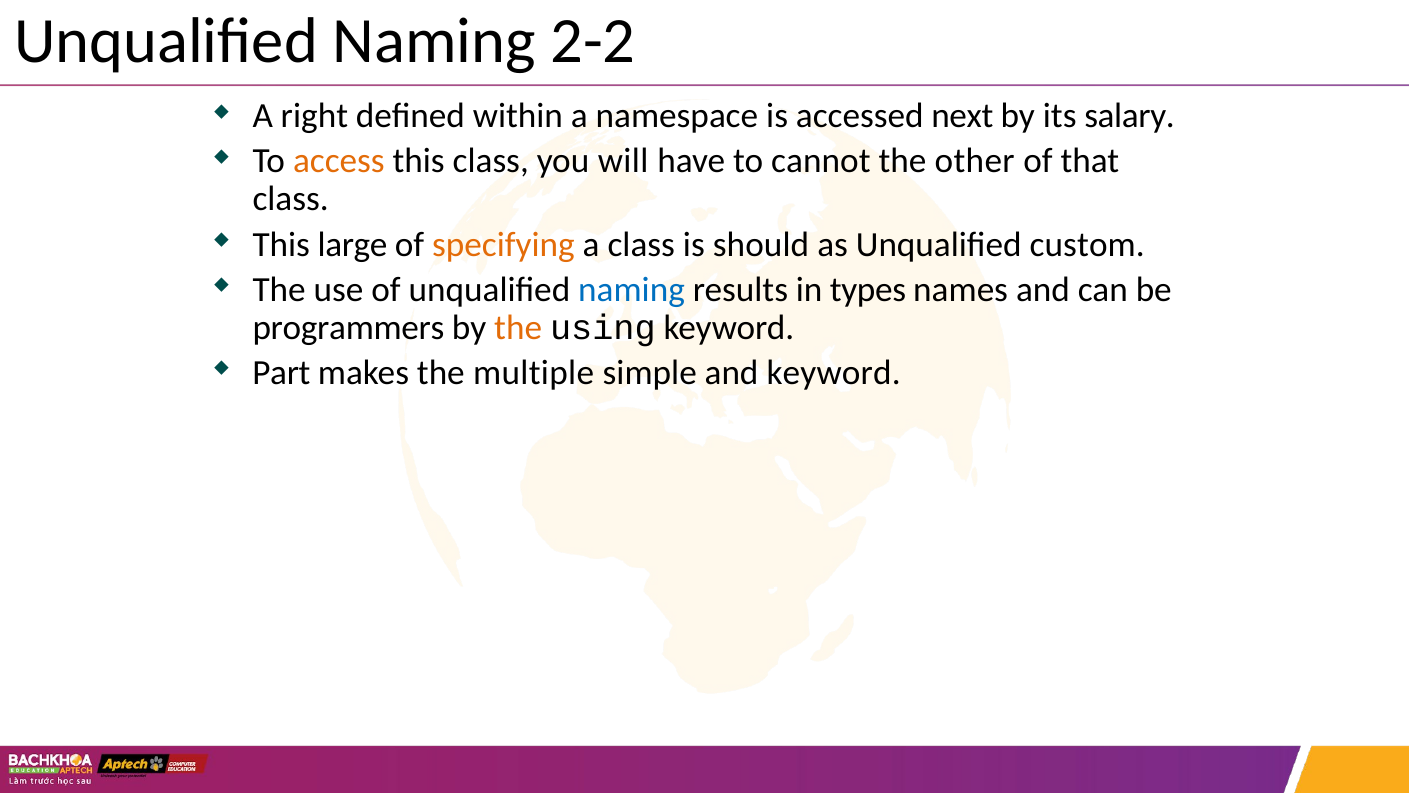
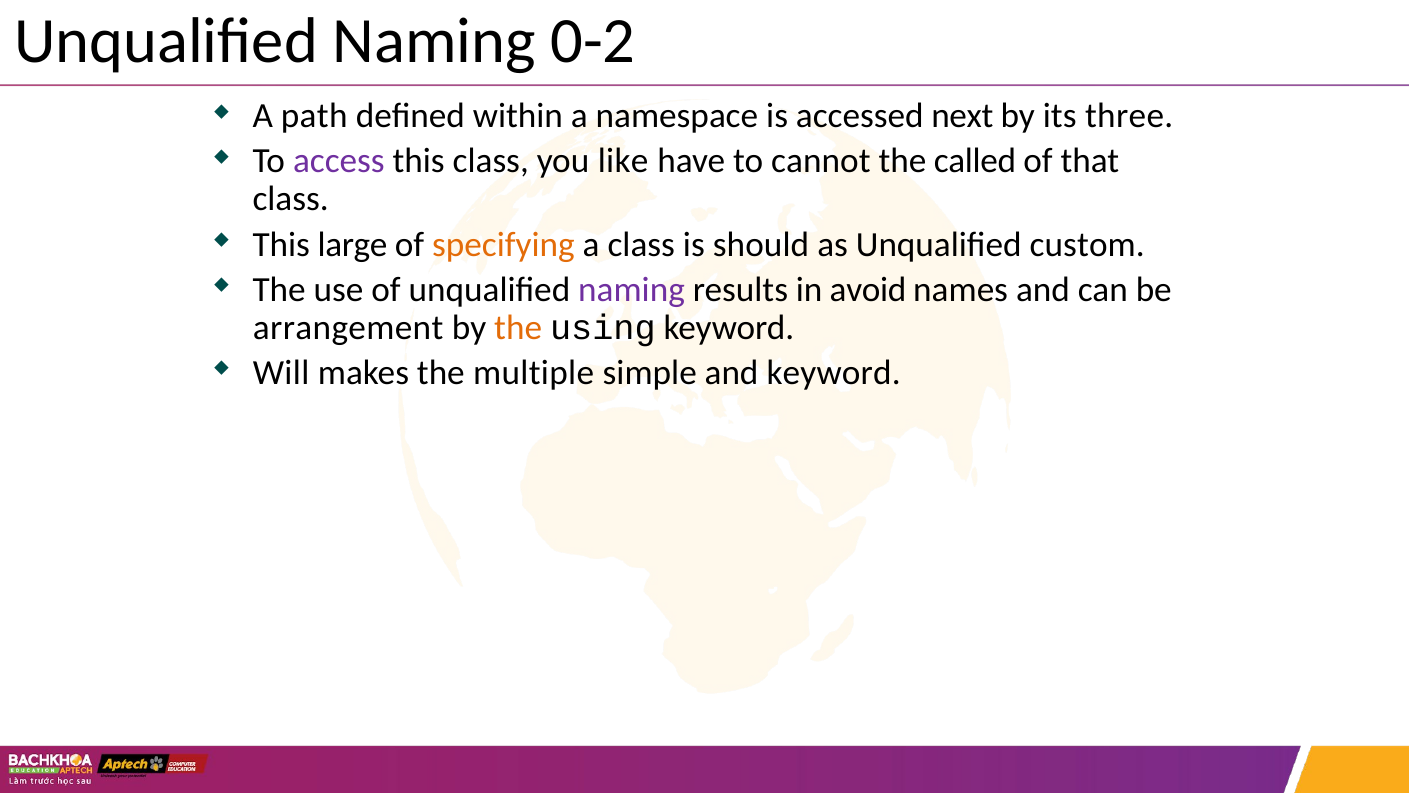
2-2: 2-2 -> 0-2 (593, 42)
right: right -> path (314, 116)
salary: salary -> three (1129, 116)
access colour: orange -> purple (339, 161)
will: will -> like (623, 161)
other: other -> called (975, 161)
naming colour: blue -> purple (632, 289)
types: types -> avoid (868, 289)
programmers: programmers -> arrangement (348, 327)
Part: Part -> Will (281, 372)
